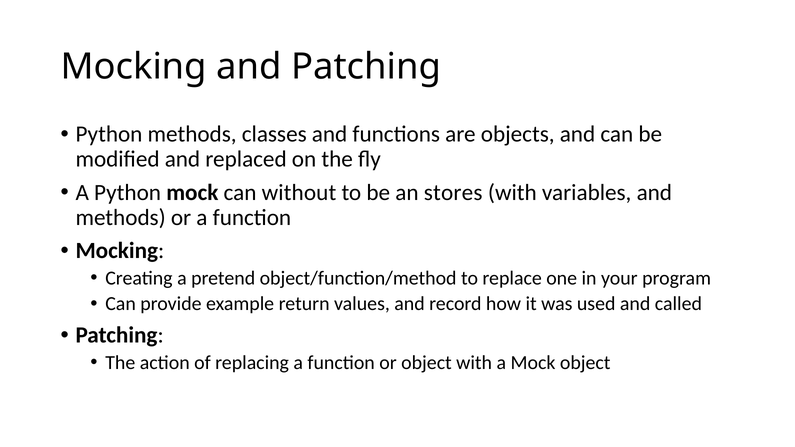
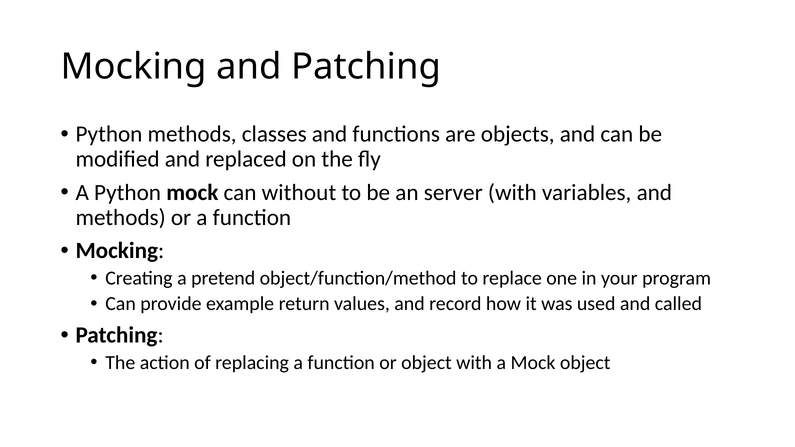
stores: stores -> server (453, 193)
